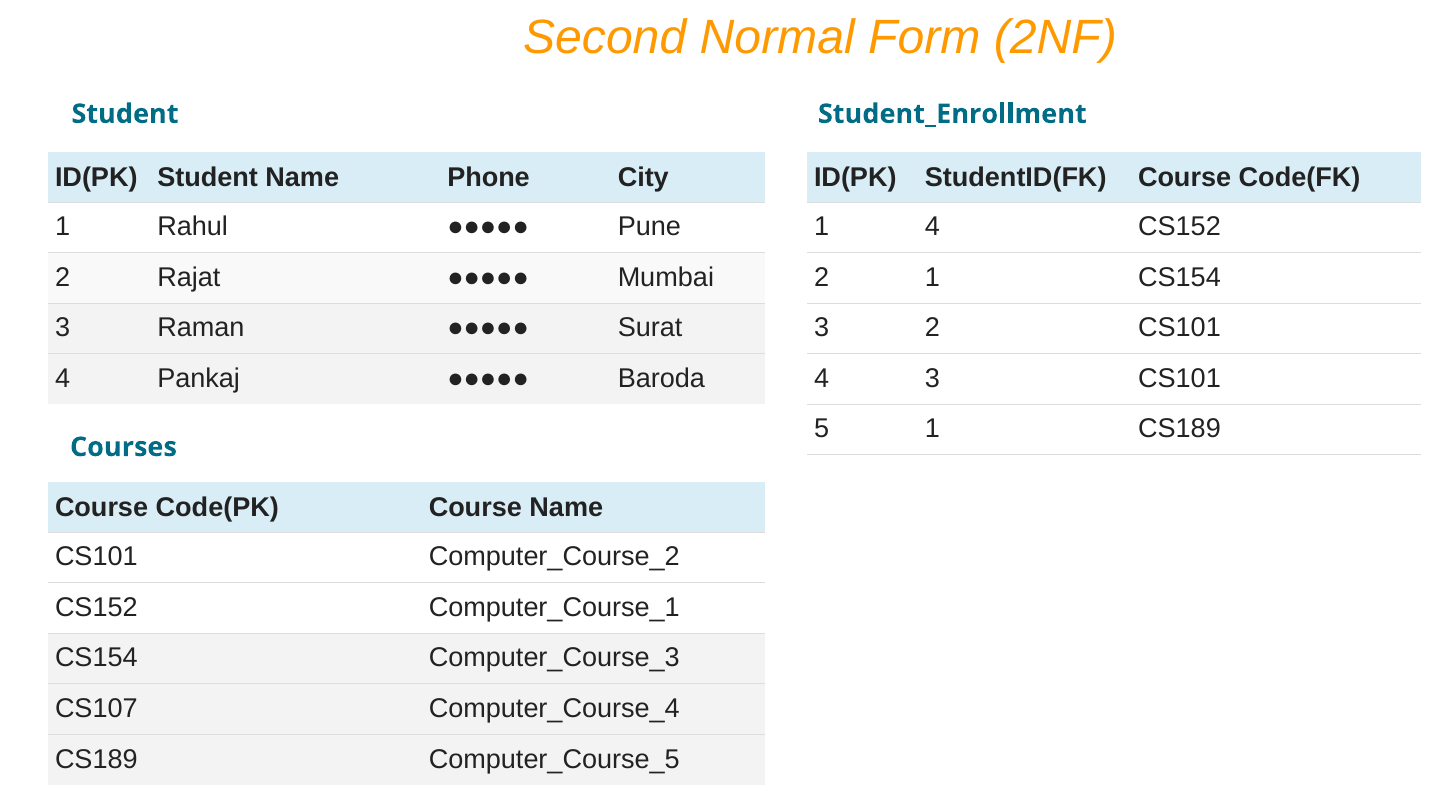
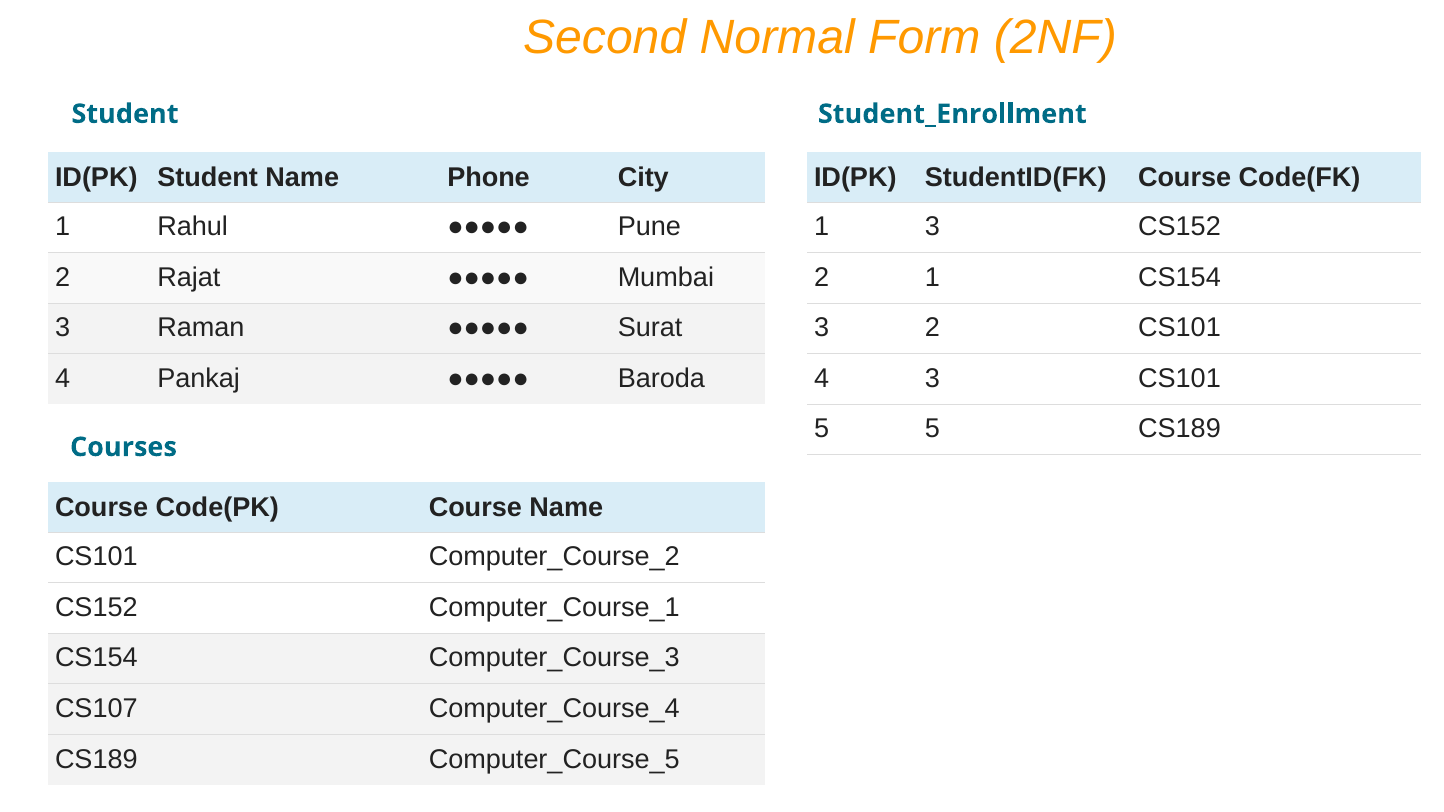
1 4: 4 -> 3 (932, 227)
5 1: 1 -> 5 (932, 429)
